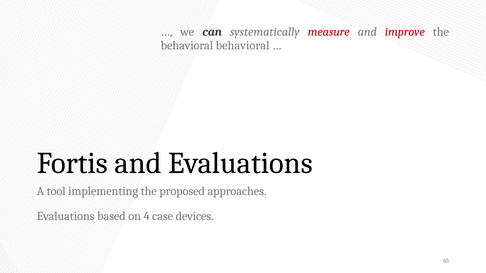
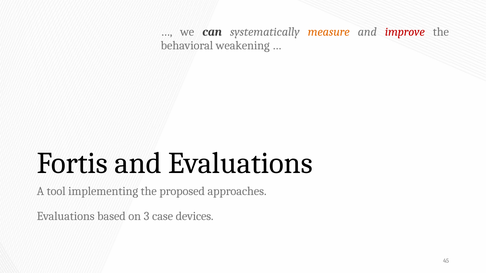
measure colour: red -> orange (329, 32)
behavioral behavioral: behavioral -> weakening (243, 46)
4: 4 -> 3 (146, 217)
